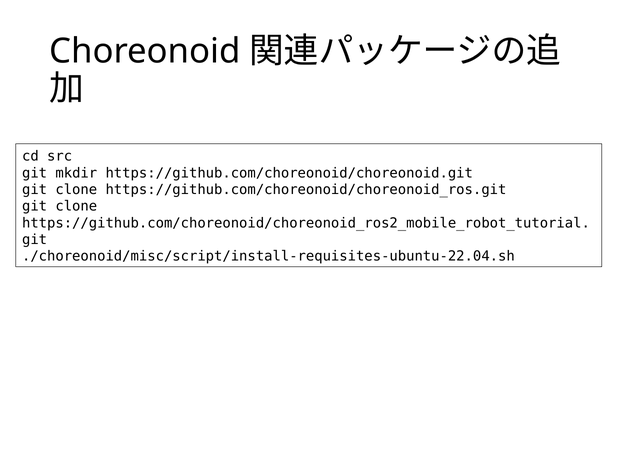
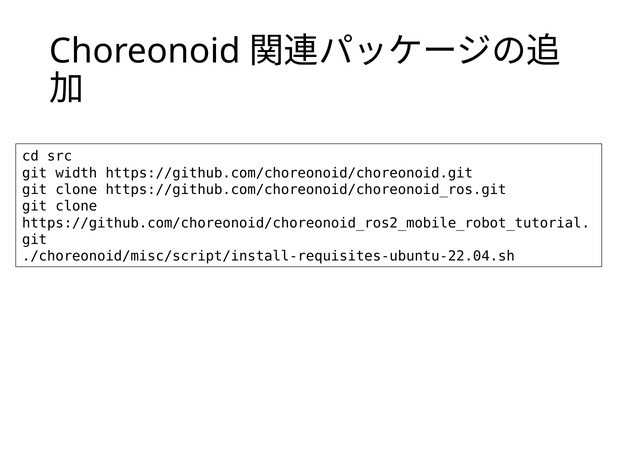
mkdir: mkdir -> width (76, 173)
